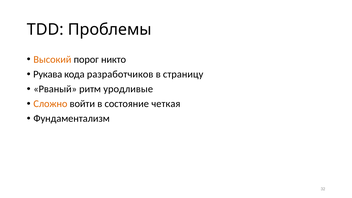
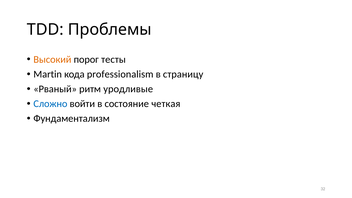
никто: никто -> тесты (113, 60)
Рукава: Рукава -> Martin (48, 74)
разработчиков: разработчиков -> professionalism (120, 74)
Сложно colour: orange -> blue (50, 104)
